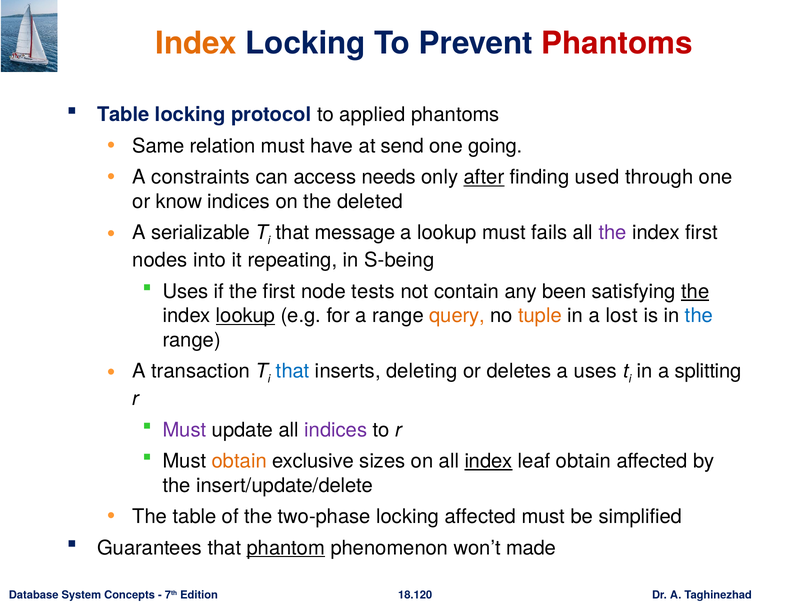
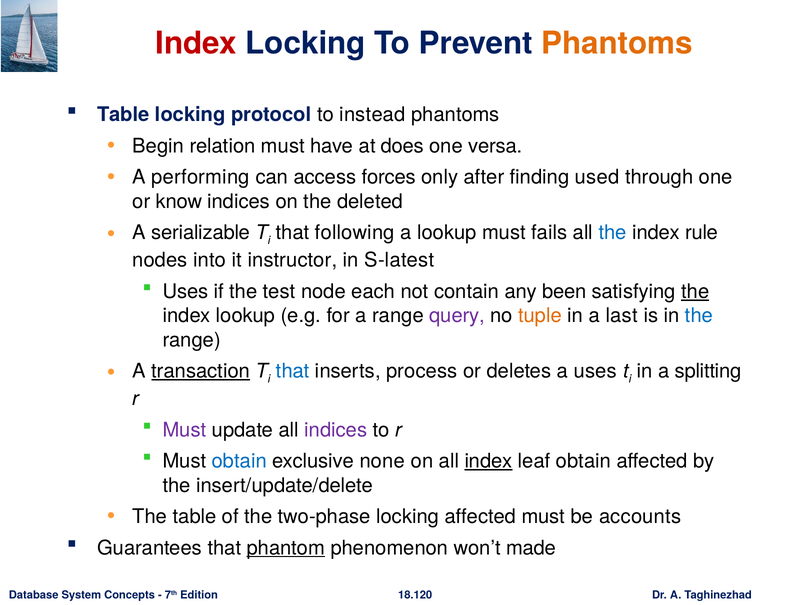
Index colour: orange -> red (196, 43)
Phantoms colour: red -> orange (617, 43)
applied: applied -> instead (372, 115)
Same: Same -> Begin (158, 146)
send: send -> does (402, 146)
going: going -> versa (495, 146)
constraints: constraints -> performing (201, 177)
needs: needs -> forces (389, 177)
after underline: present -> none (484, 177)
message: message -> following (355, 233)
the colour: purple -> blue (613, 233)
index first: first -> rule (702, 233)
repeating: repeating -> instructor (292, 260)
S-being: S-being -> S-latest (399, 260)
the first: first -> test (279, 292)
tests: tests -> each (373, 292)
lookup underline: present -> none (246, 316)
query colour: orange -> purple (457, 316)
lost: lost -> last (622, 316)
transaction underline: none -> present (201, 371)
deleting: deleting -> process (422, 371)
obtain colour: orange -> blue (239, 461)
sizes: sizes -> none (382, 461)
simplified: simplified -> accounts (640, 517)
